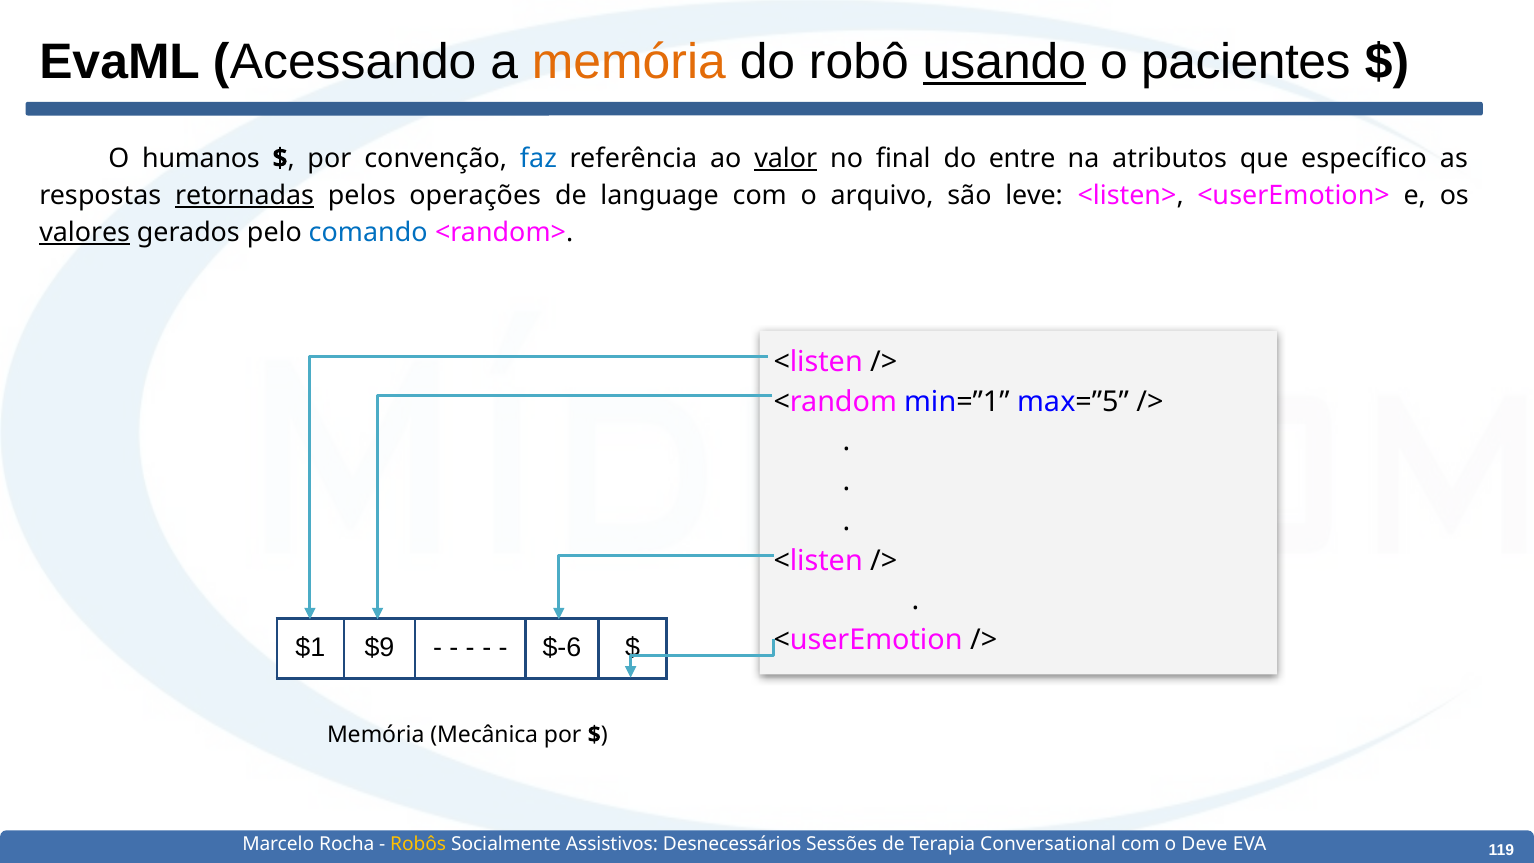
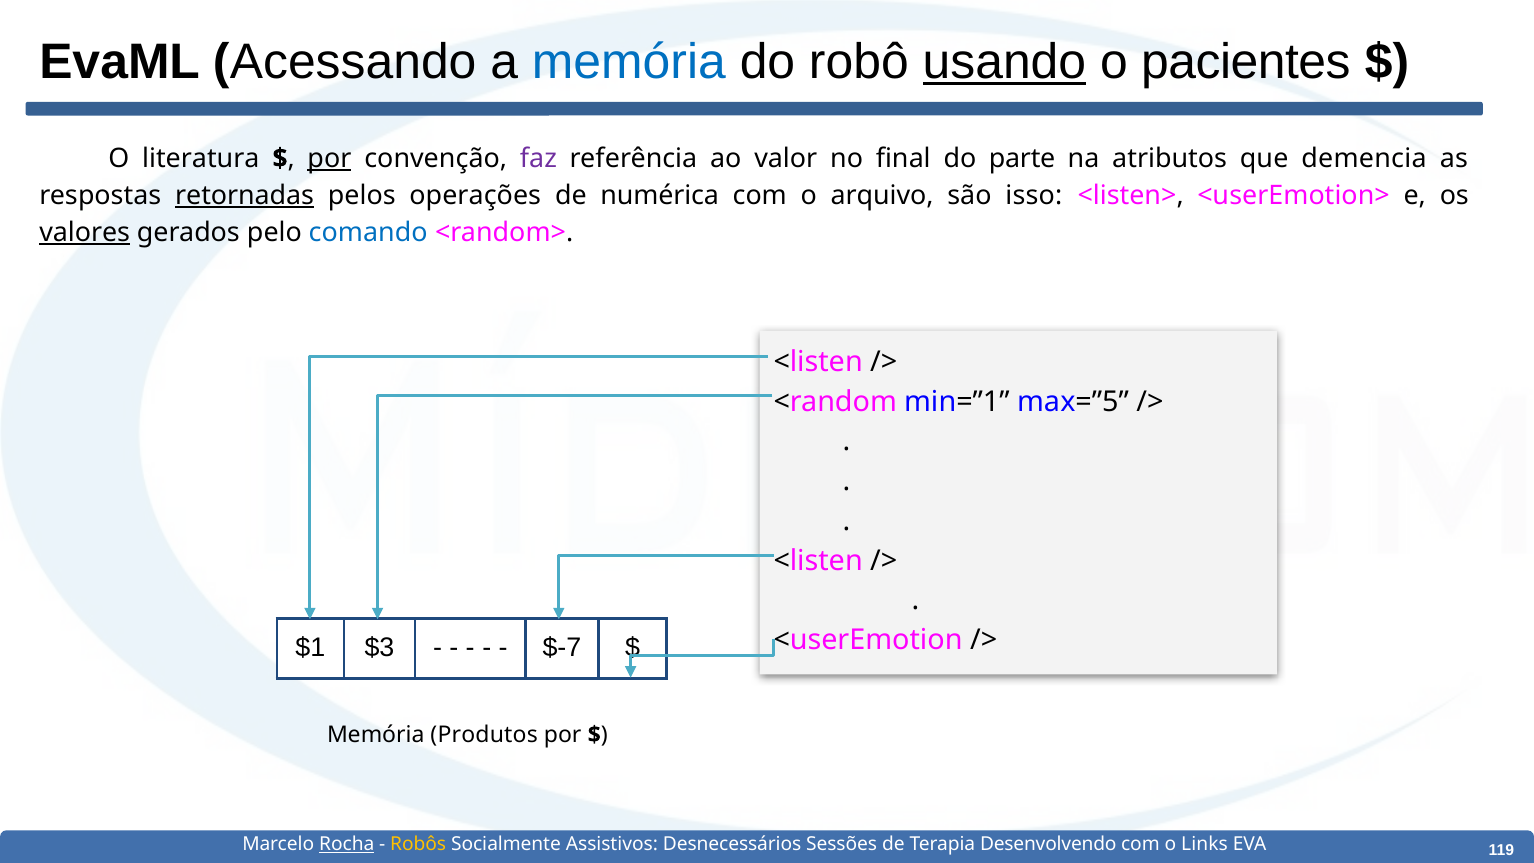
memória colour: orange -> blue (629, 62)
humanos: humanos -> literatura (201, 158)
por underline: none -> present (329, 158)
faz colour: blue -> purple (538, 158)
valor underline: present -> none (786, 158)
entre: entre -> parte (1022, 158)
específico: específico -> demencia (1364, 158)
language: language -> numérica (660, 196)
leve: leve -> isso (1034, 196)
$9: $9 -> $3 (379, 648)
$-6: $-6 -> $-7 (562, 648)
Mecânica: Mecânica -> Produtos (484, 735)
Rocha underline: none -> present (347, 845)
Conversational: Conversational -> Desenvolvendo (1048, 845)
Deve: Deve -> Links (1204, 845)
